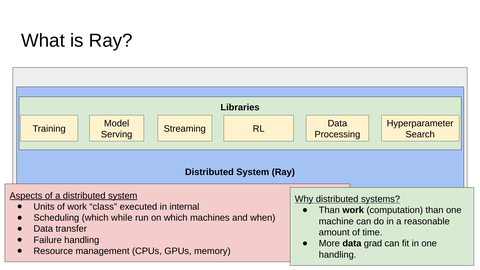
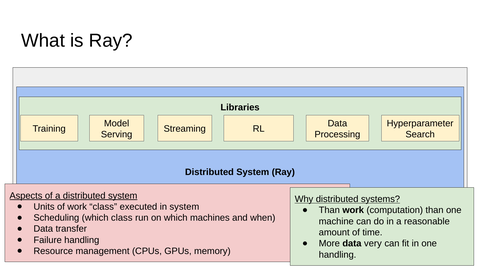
in internal: internal -> system (184, 207)
which while: while -> class (122, 218)
grad: grad -> very (373, 244)
